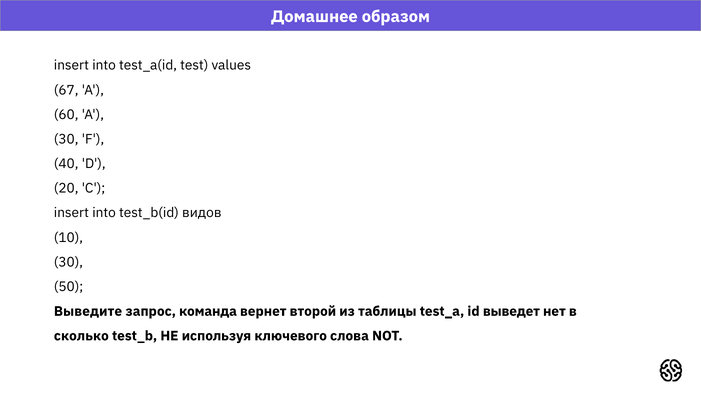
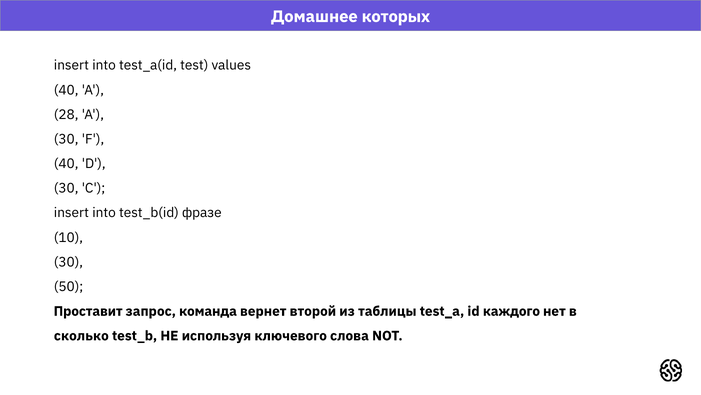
образом: образом -> которых (396, 17)
67: 67 -> 40 (66, 90)
60: 60 -> 28 (66, 114)
20: 20 -> 30 (66, 188)
видов: видов -> фразе (202, 213)
Выведите: Выведите -> Проставит (88, 311)
выведет: выведет -> каждого (511, 311)
